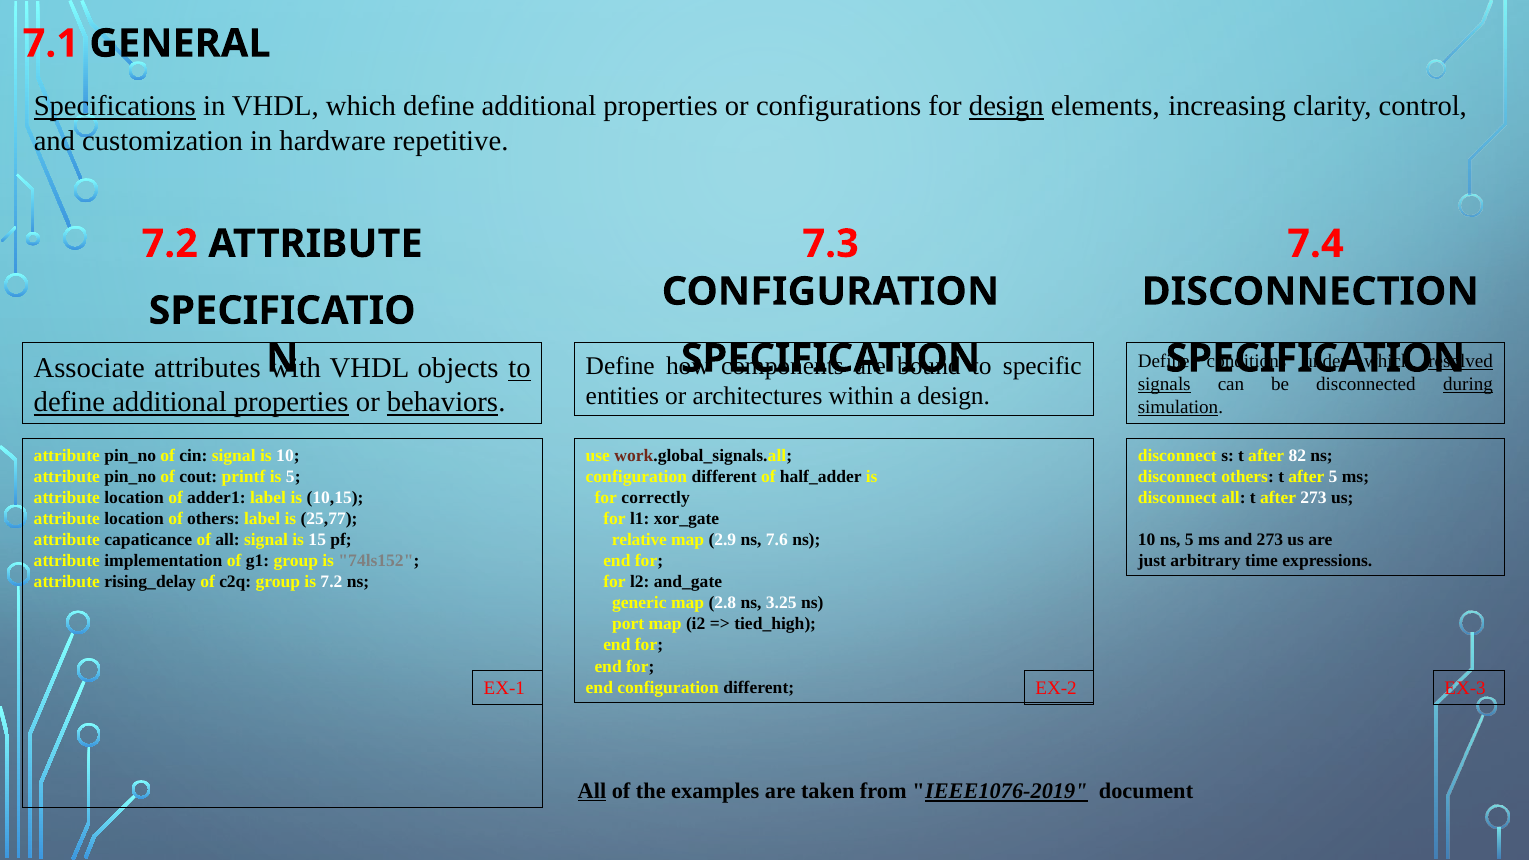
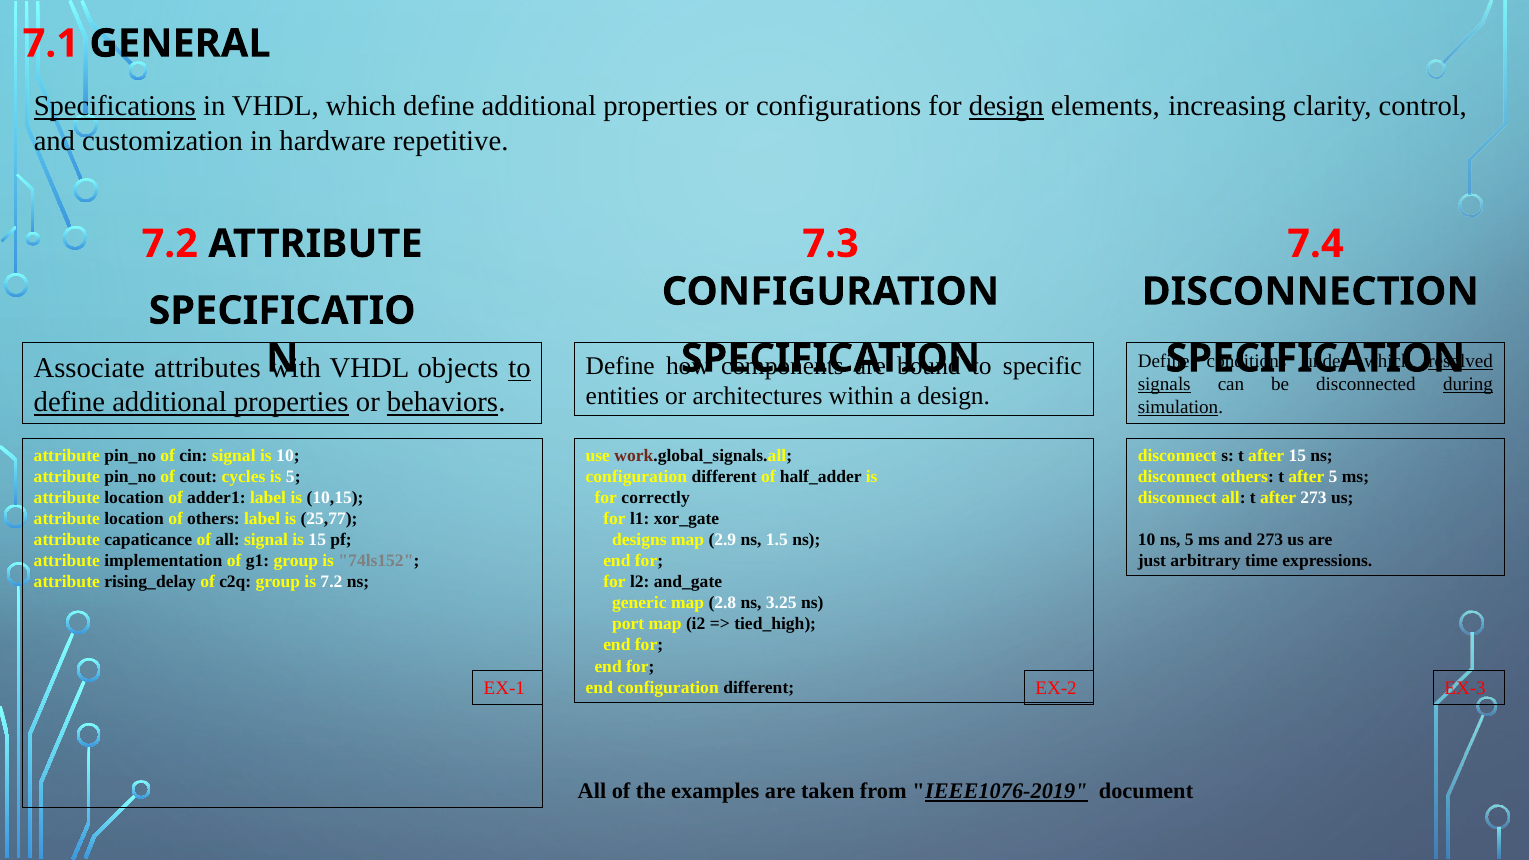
after 82: 82 -> 15 (1297, 456)
printf: printf -> cycles (243, 477)
relative: relative -> designs (639, 540)
7.6: 7.6 -> 1.5 (777, 540)
All underline: present -> none (592, 791)
